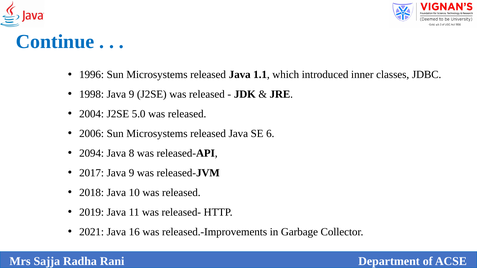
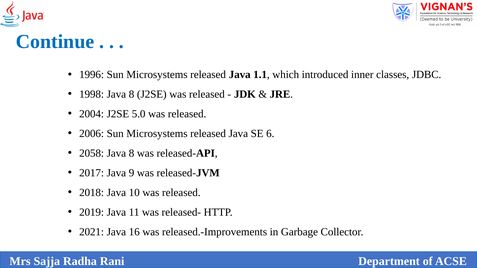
1998 Java 9: 9 -> 8 (132, 94)
2094: 2094 -> 2058 (92, 153)
